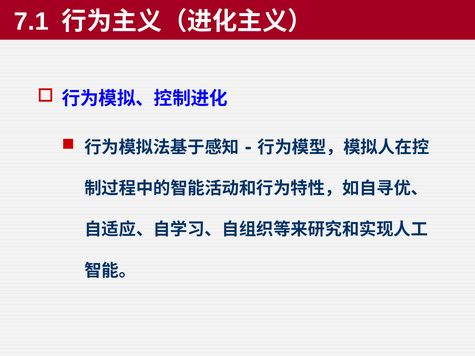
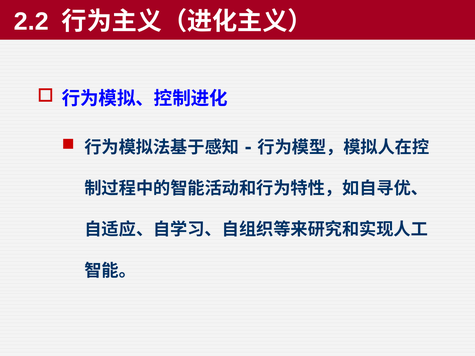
7.1: 7.1 -> 2.2 (31, 22)
